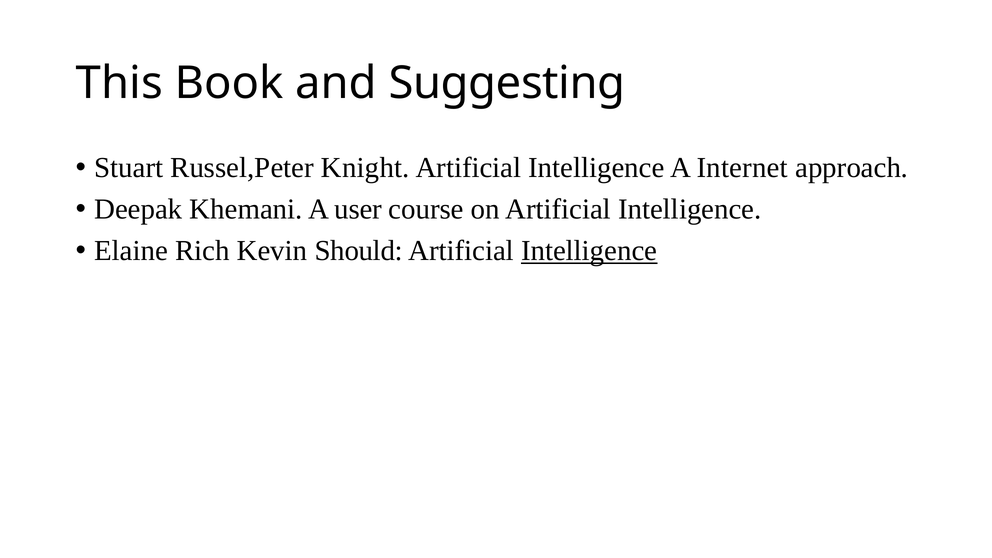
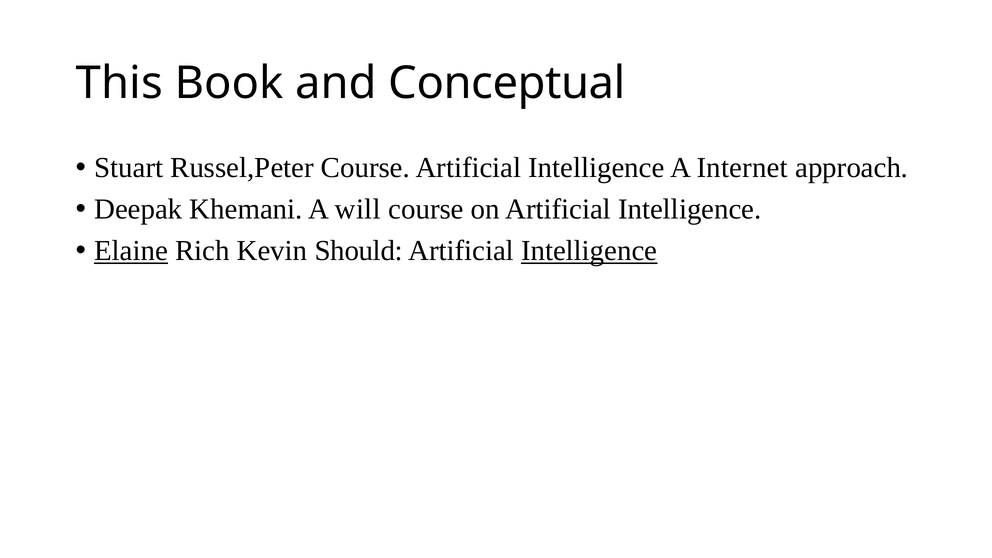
Suggesting: Suggesting -> Conceptual (507, 83)
Russel,Peter Knight: Knight -> Course (365, 168)
user: user -> will (358, 209)
Elaine underline: none -> present (131, 251)
